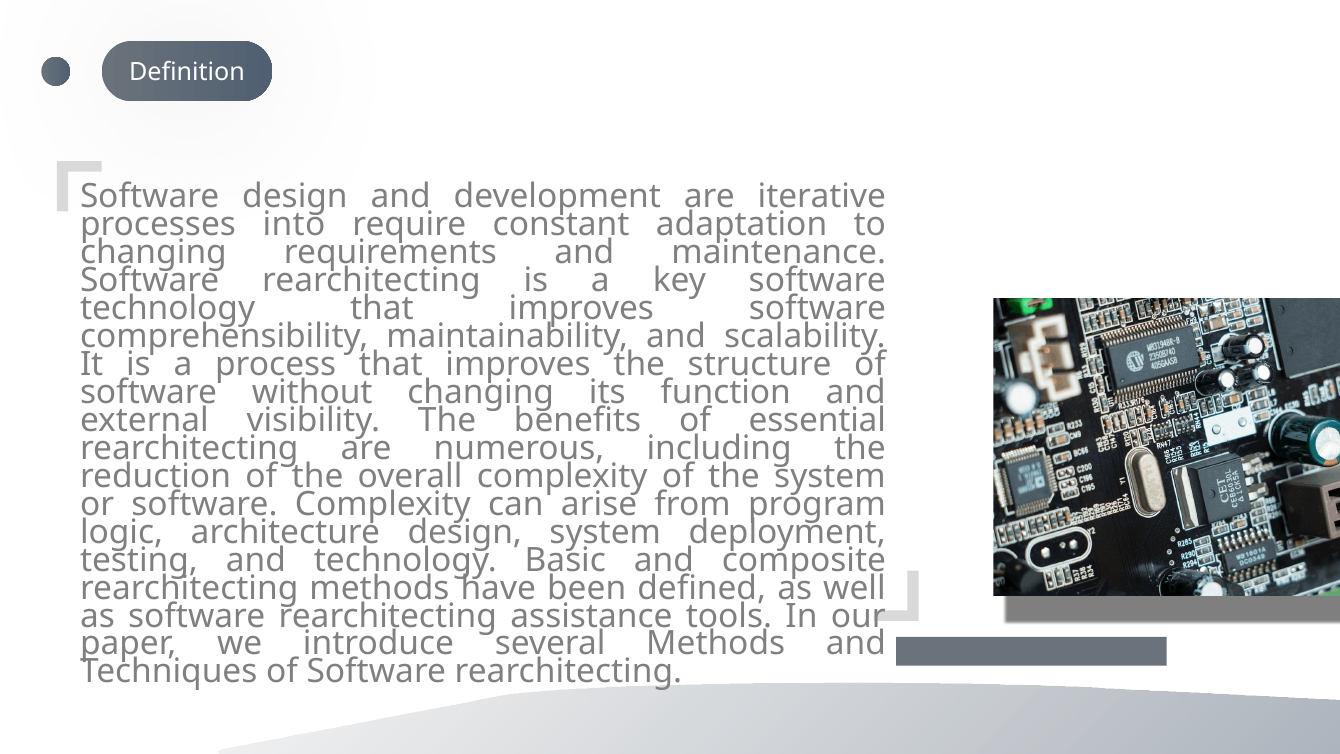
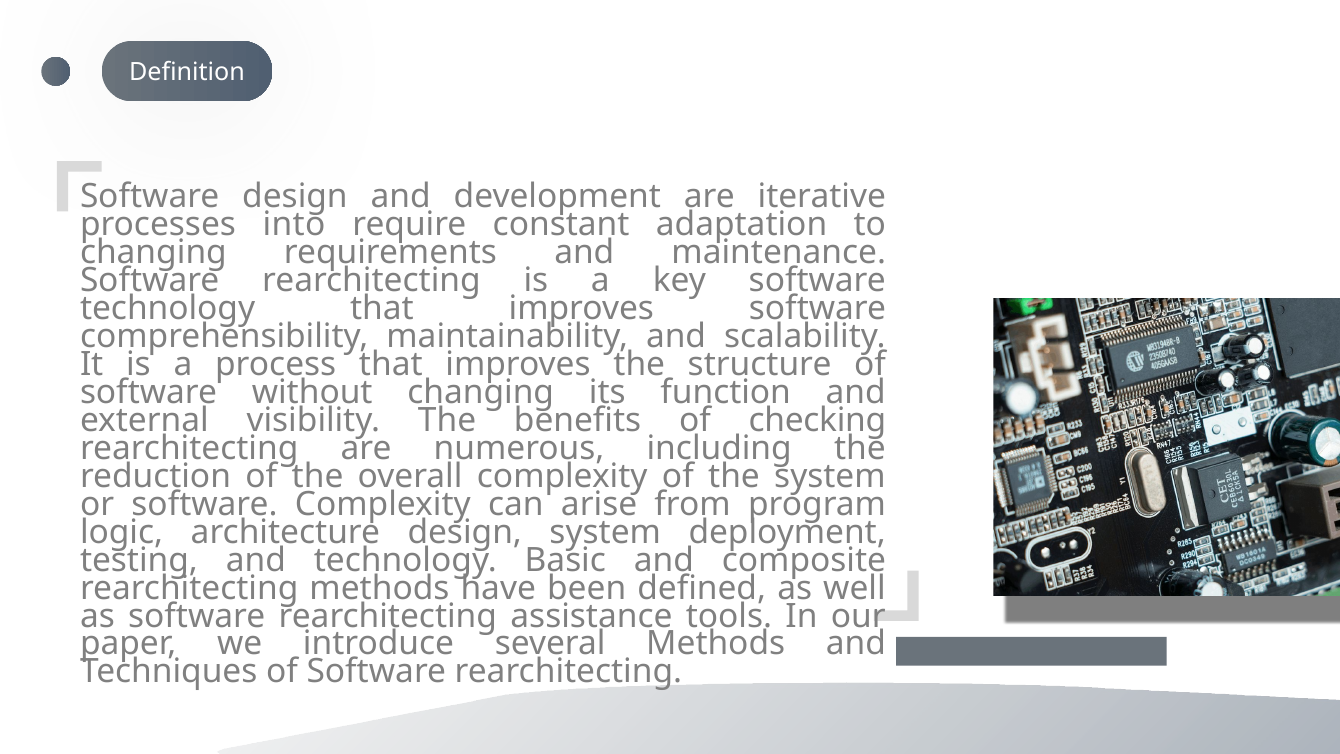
essential: essential -> checking (817, 420)
